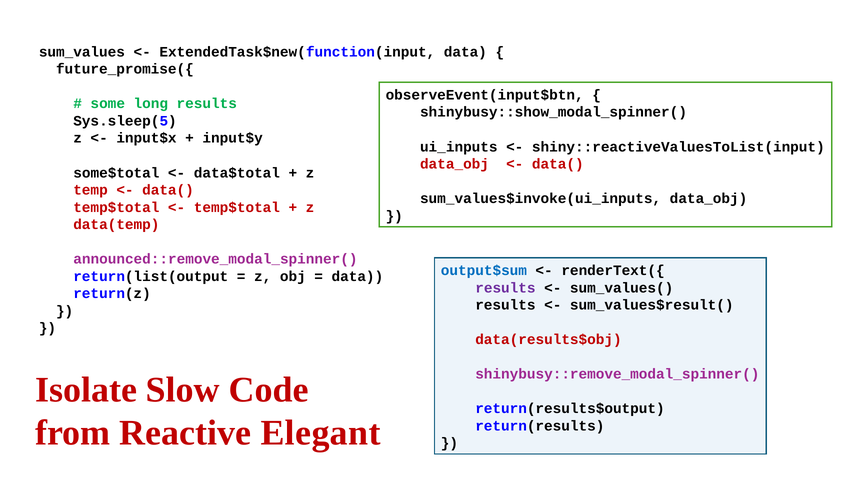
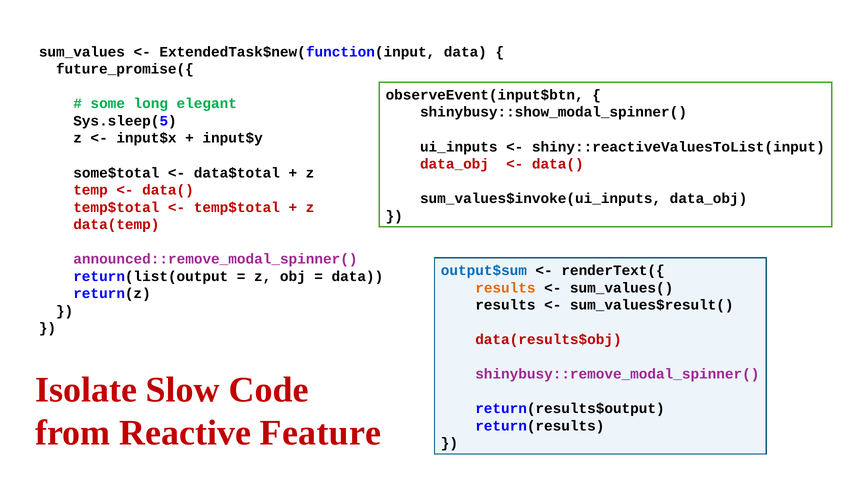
long results: results -> elegant (207, 104)
results colour: purple -> orange (505, 288)
Elegant: Elegant -> Feature (321, 433)
